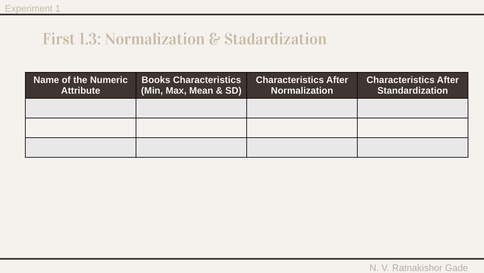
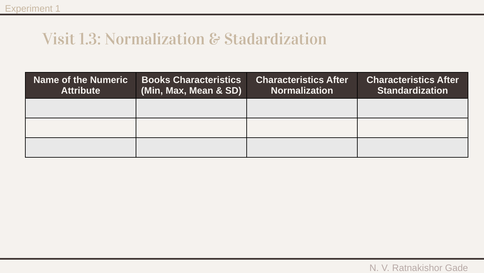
First: First -> Visit (59, 39)
